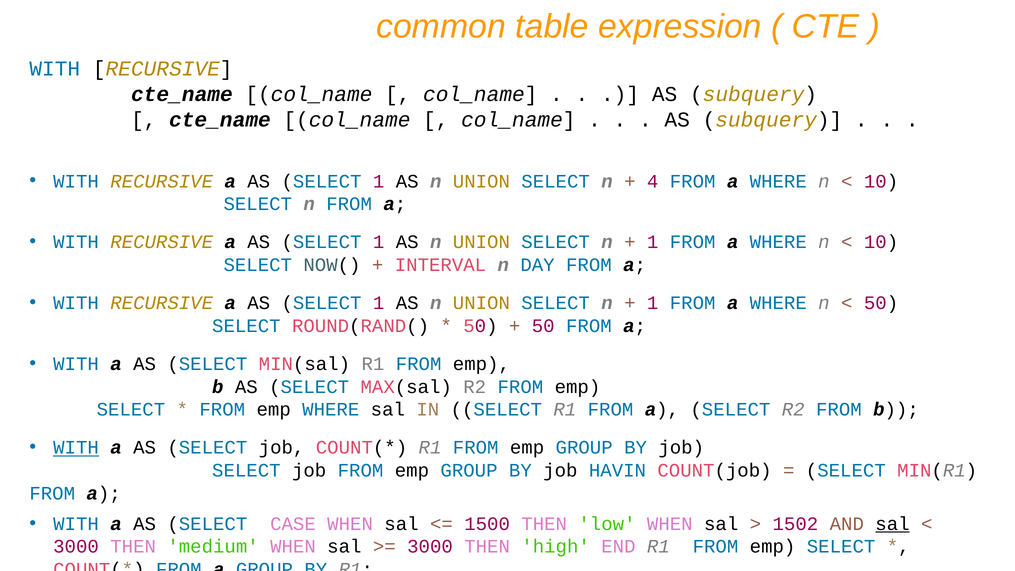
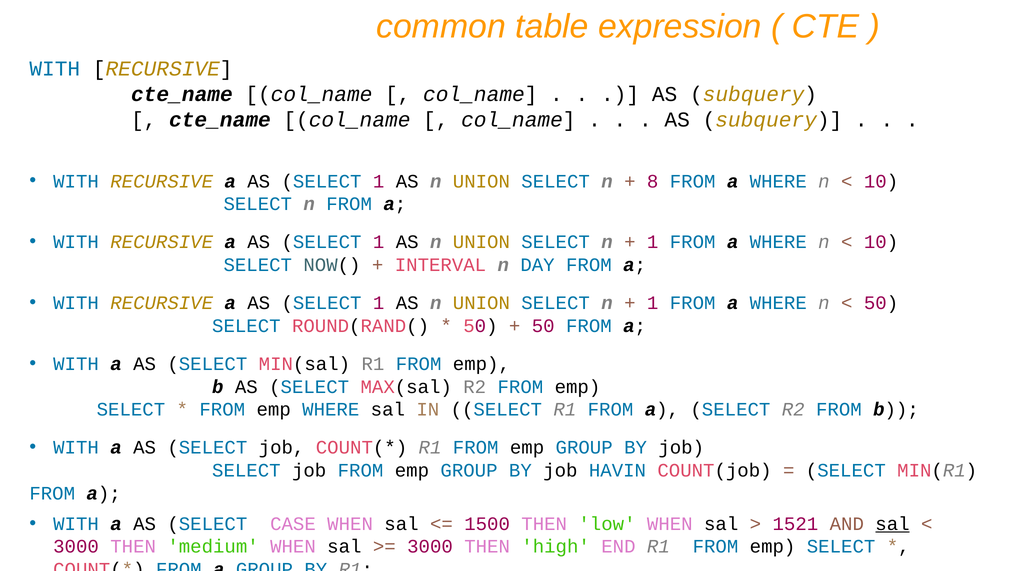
4: 4 -> 8 (653, 181)
WITH underline: present -> none (76, 448)
1502: 1502 -> 1521 (795, 524)
